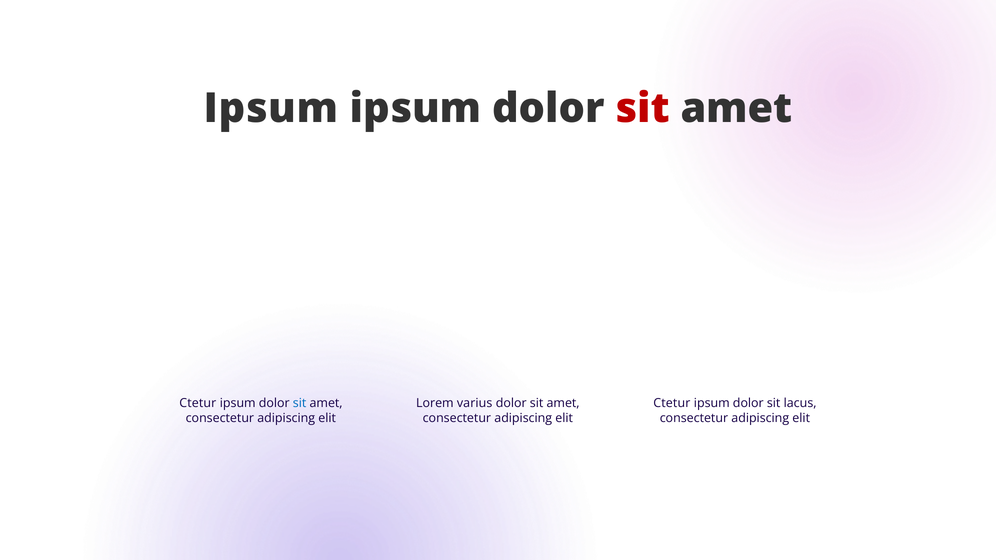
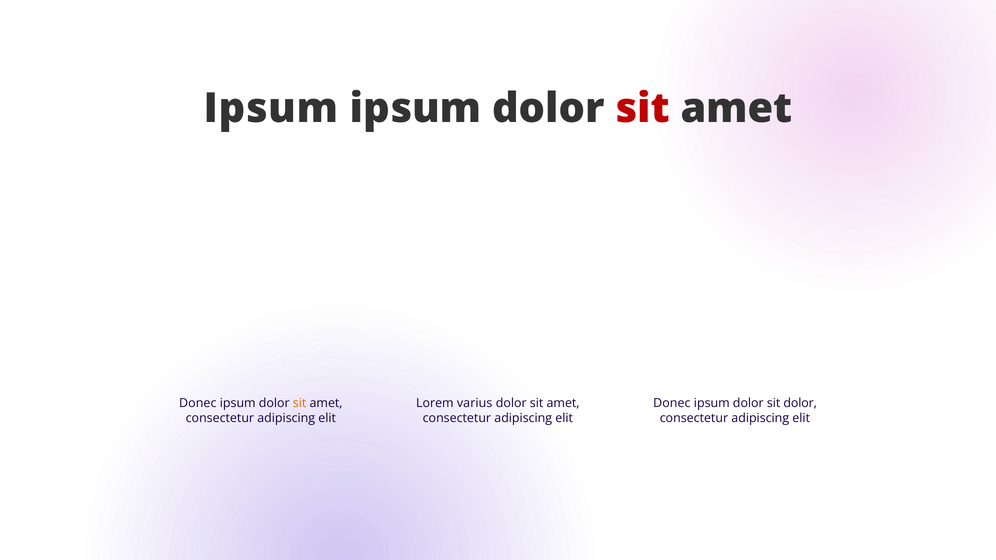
Ctetur: Ctetur -> Donec (198, 404)
sit colour: blue -> orange (300, 404)
Ctetur: Ctetur -> Donec (672, 404)
sit lacus: lacus -> dolor (800, 404)
